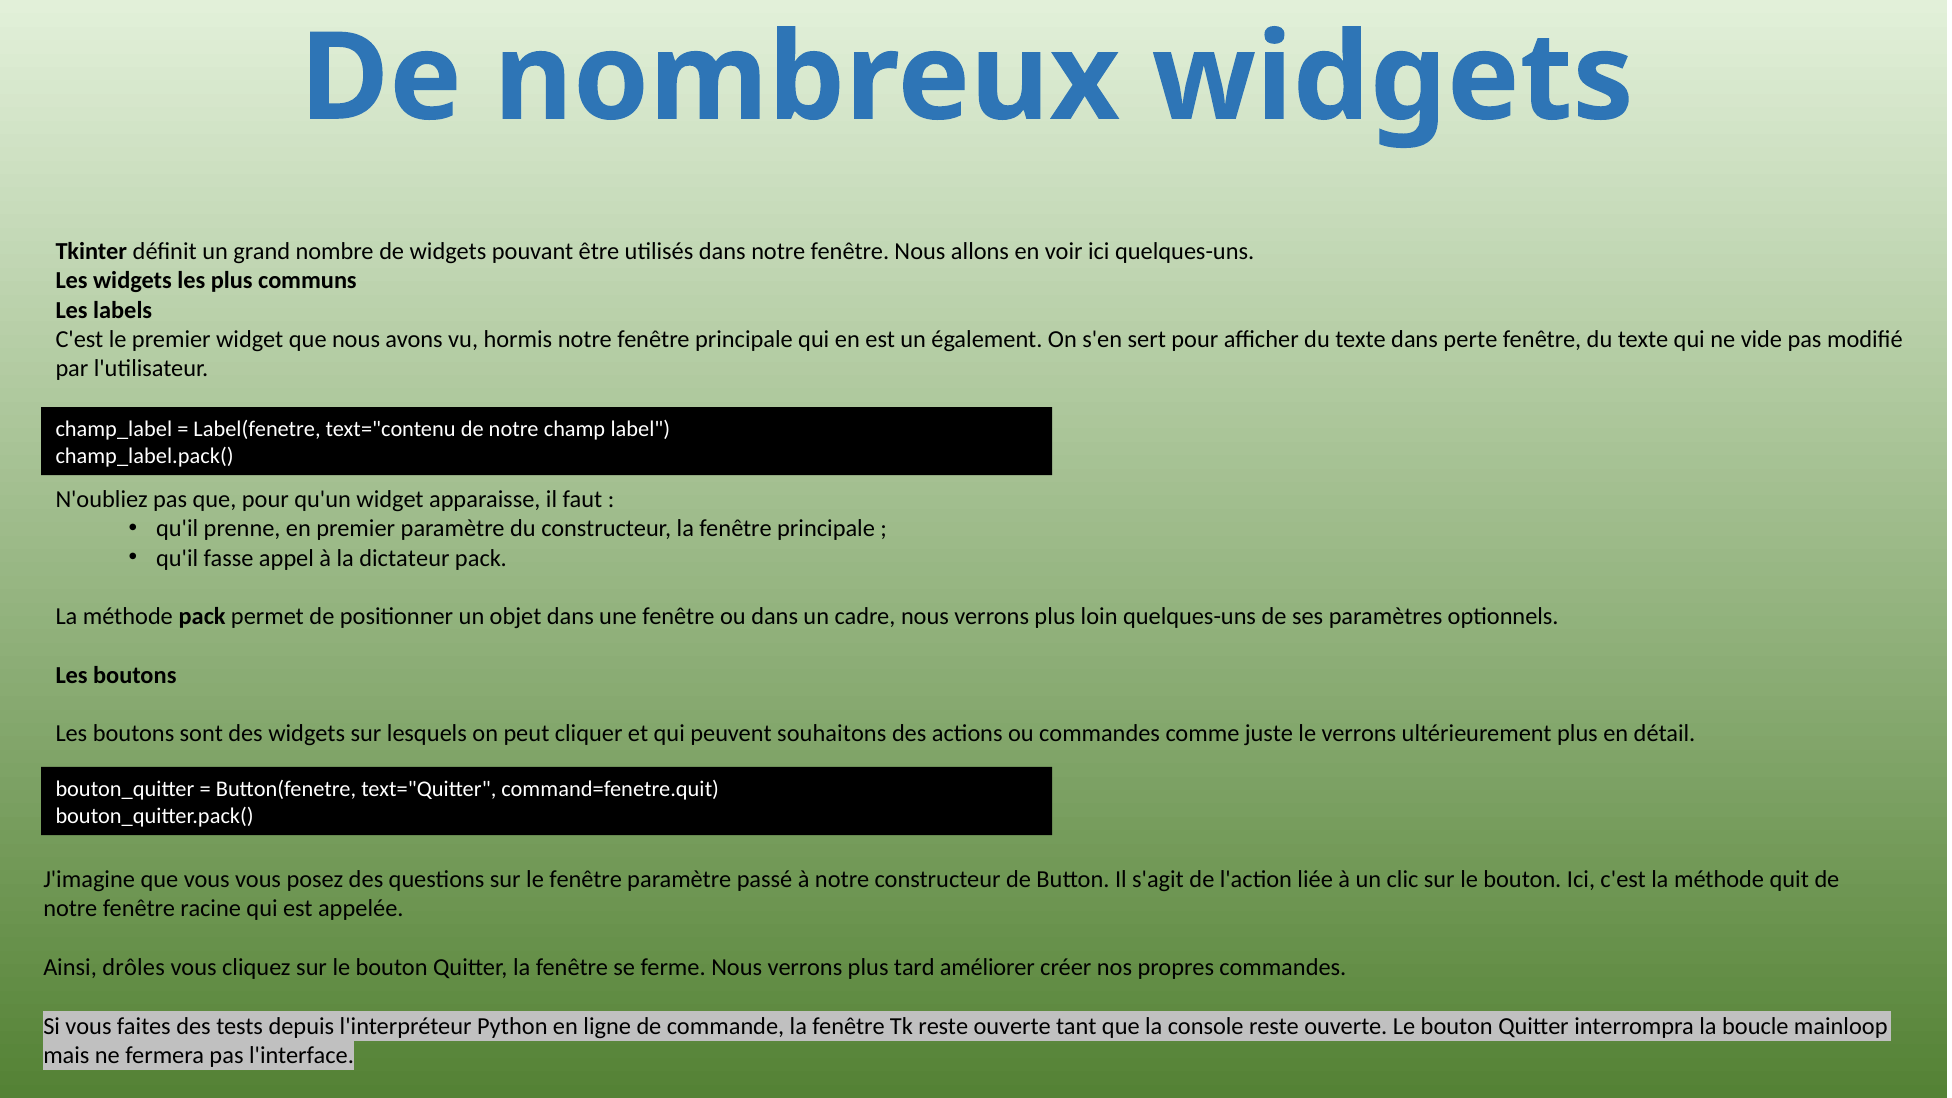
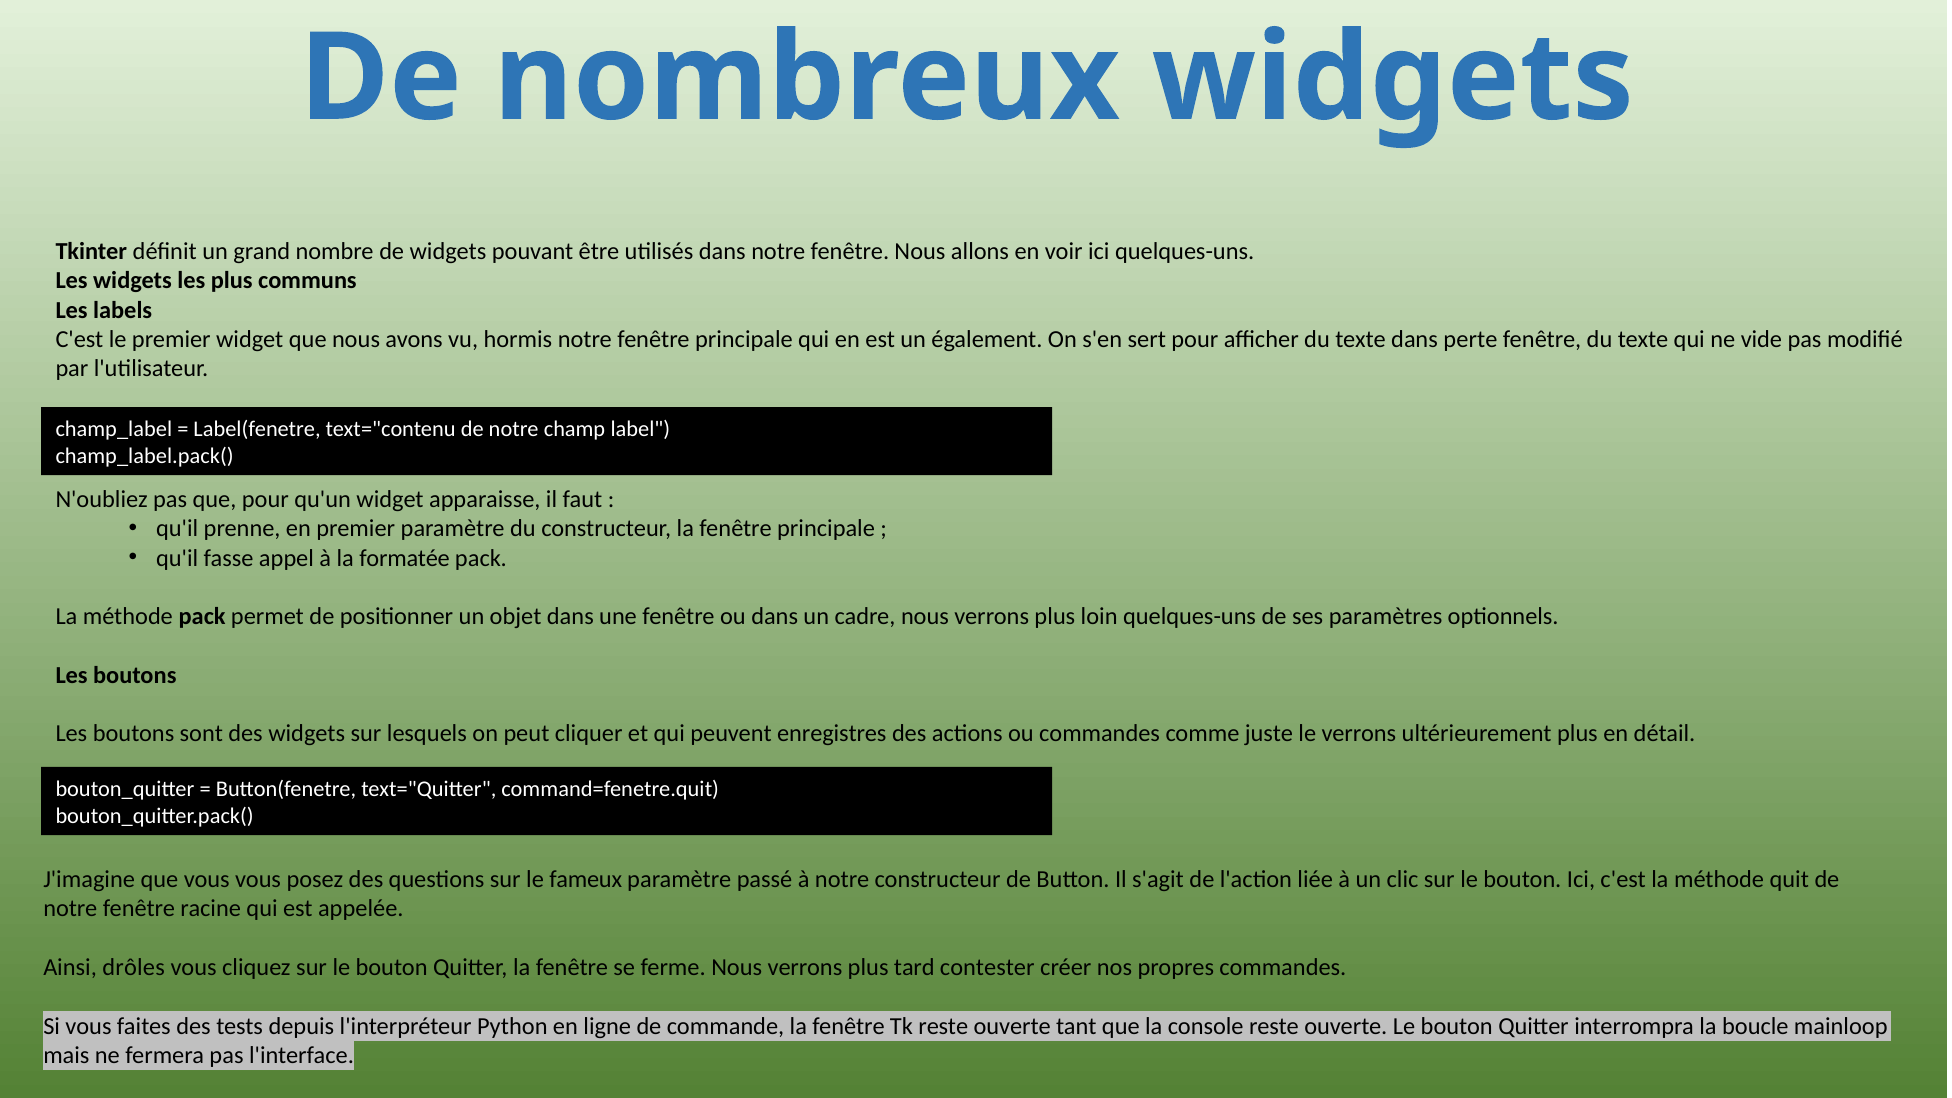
dictateur: dictateur -> formatée (405, 558)
souhaitons: souhaitons -> enregistres (832, 734)
le fenêtre: fenêtre -> fameux (586, 880)
améliorer: améliorer -> contester (987, 967)
